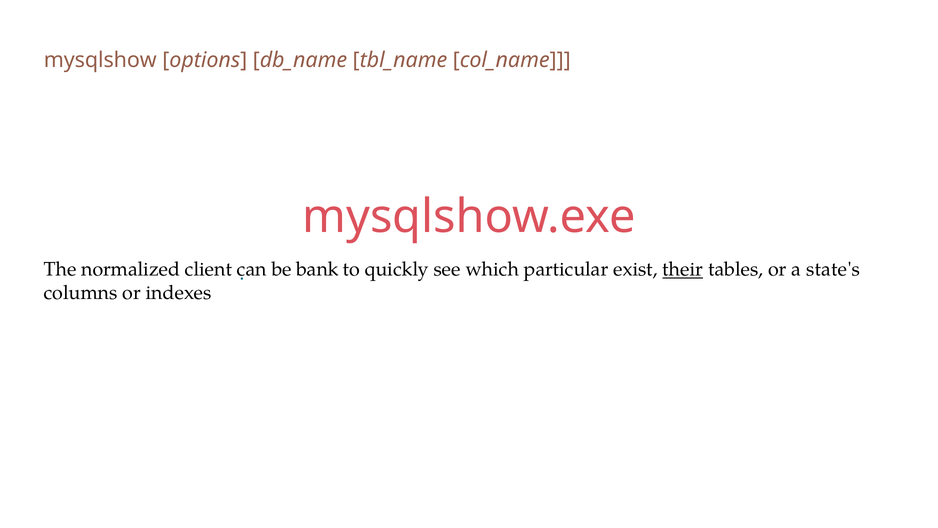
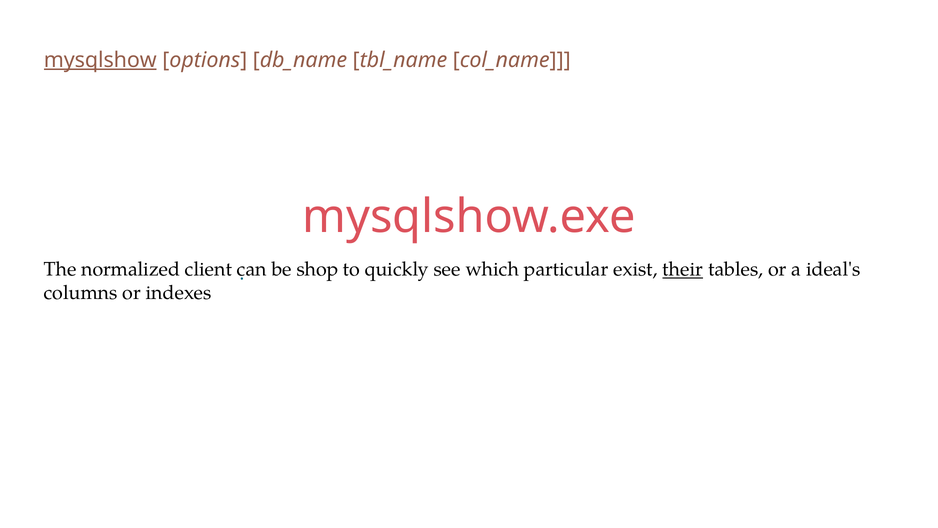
mysqlshow underline: none -> present (100, 60)
bank: bank -> shop (317, 269)
state's: state's -> ideal's (833, 269)
